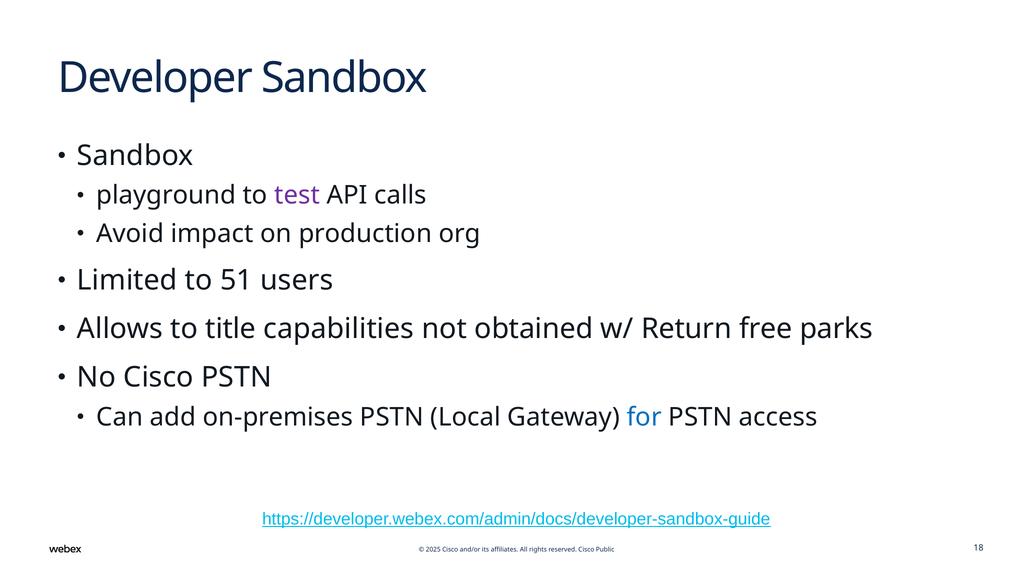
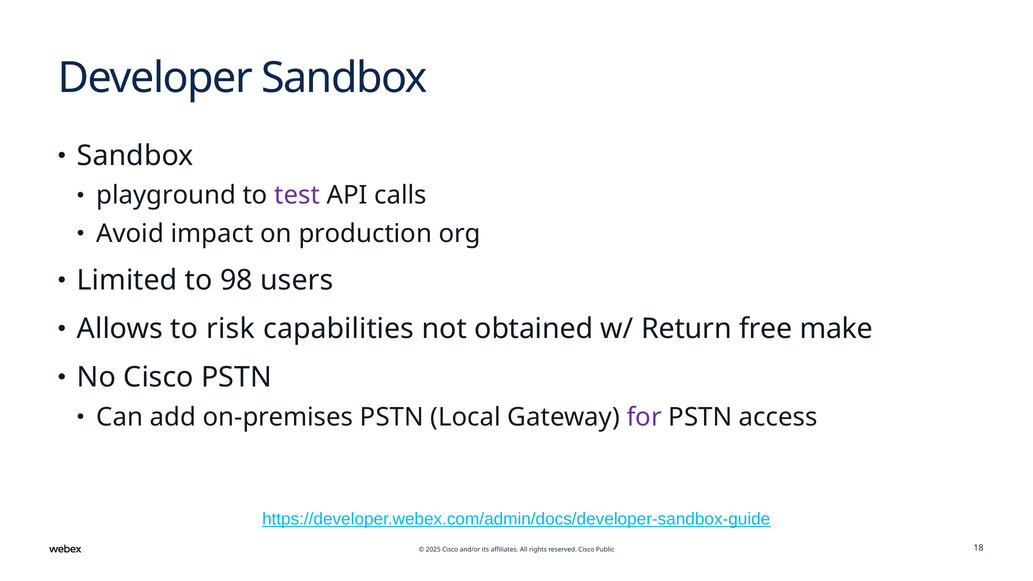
51: 51 -> 98 (236, 280)
title: title -> risk (231, 329)
parks: parks -> make (836, 329)
for colour: blue -> purple (644, 417)
